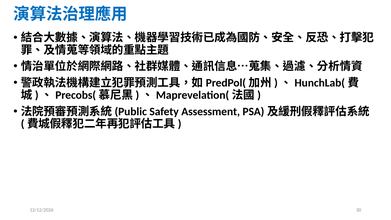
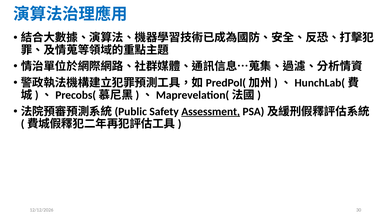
Assessment underline: none -> present (211, 112)
